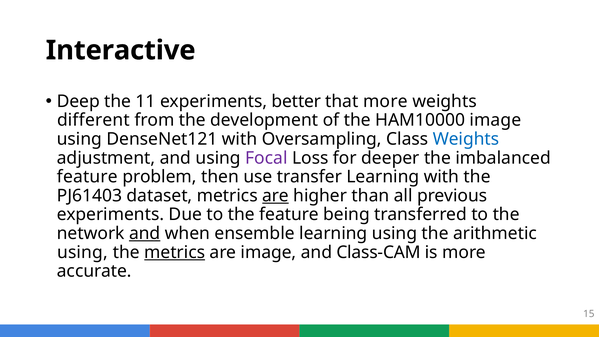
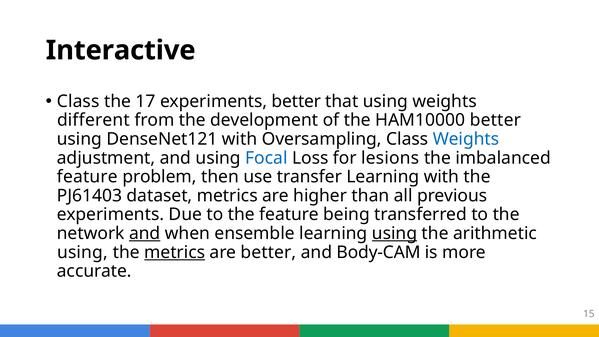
Deep: Deep -> Class (78, 101)
11: 11 -> 17 (146, 101)
that more: more -> using (385, 101)
HAM10000 image: image -> better (495, 120)
Focal colour: purple -> blue (266, 158)
deeper: deeper -> lesions (390, 158)
are underline: present -> none (276, 196)
using underline: none -> present (395, 233)
are image: image -> better (268, 252)
Class-CAM: Class-CAM -> Body-CAM (379, 252)
